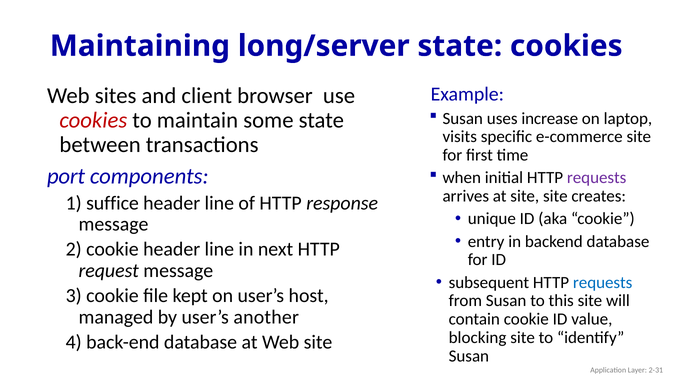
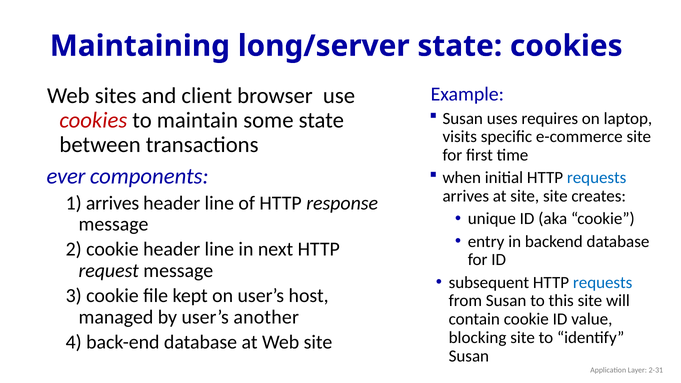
increase: increase -> requires (550, 118)
port: port -> ever (66, 176)
requests colour: purple -> blue (597, 178)
1 suffice: suffice -> arrives (113, 203)
